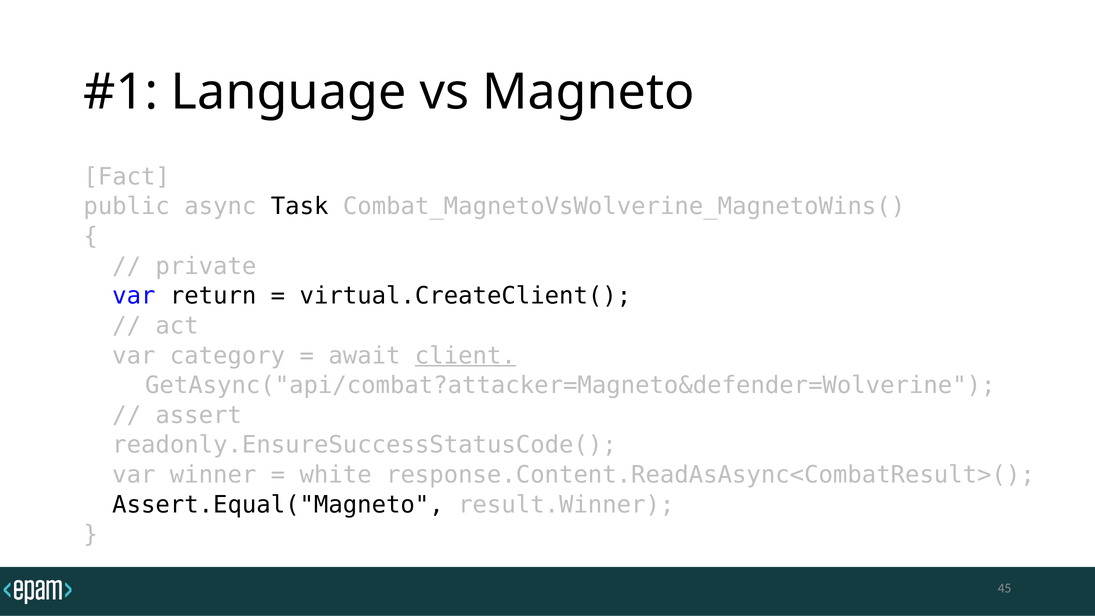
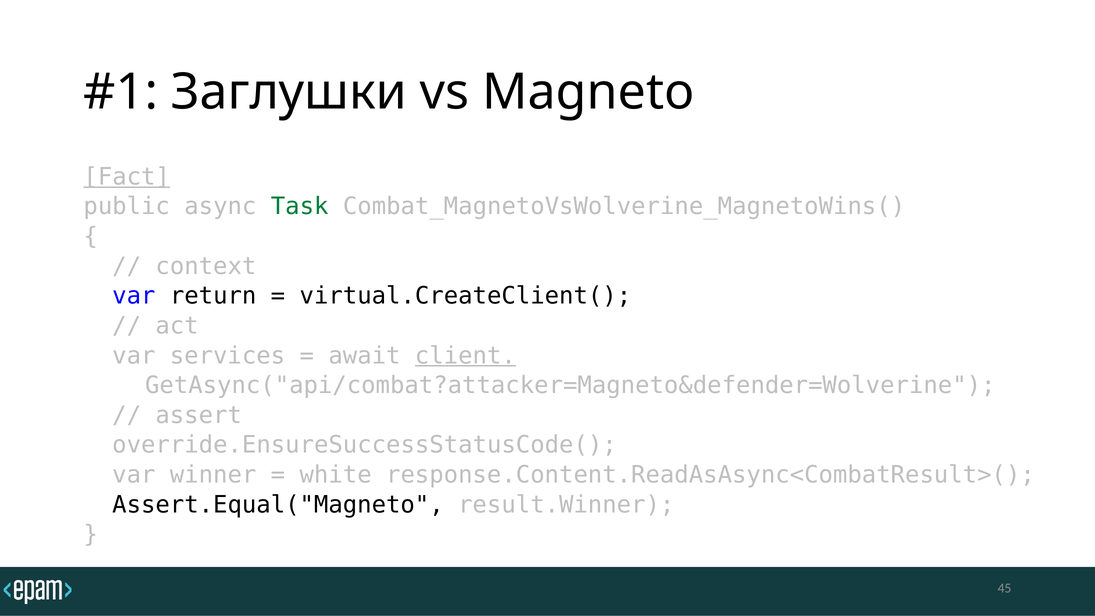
Language: Language -> Заглушки (289, 92)
Fact underline: none -> present (127, 177)
Task colour: black -> green (300, 207)
private: private -> context (206, 266)
category: category -> services (227, 356)
readonly.EnsureSuccessStatusCode(: readonly.EnsureSuccessStatusCode( -> override.EnsureSuccessStatusCode( (365, 445)
